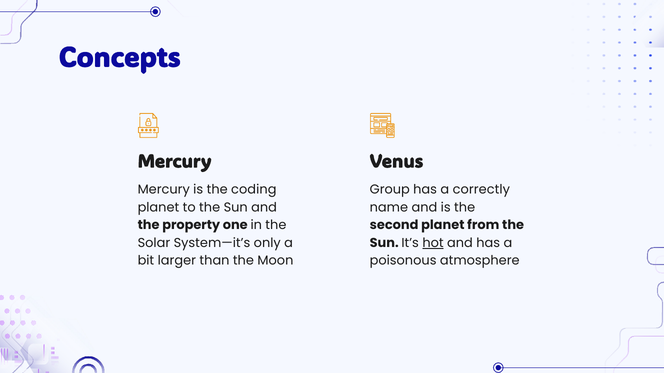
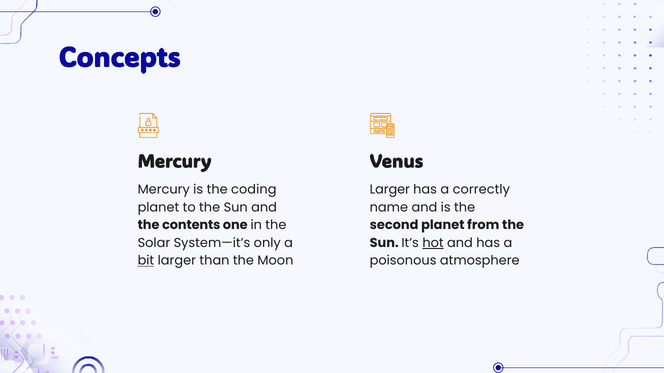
Group: Group -> Larger (390, 190)
property: property -> contents (191, 225)
bit underline: none -> present (146, 261)
